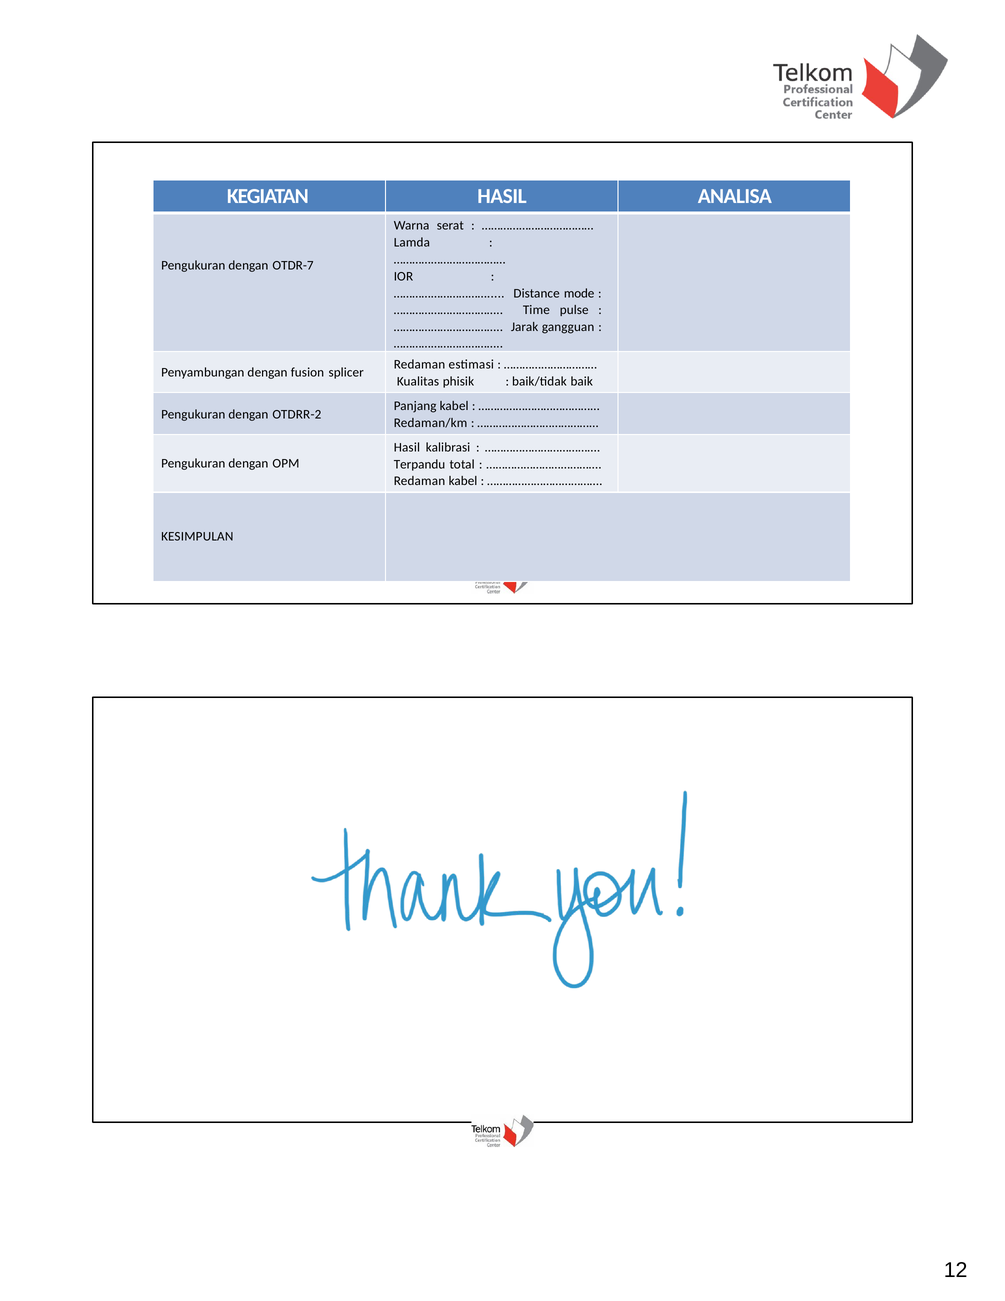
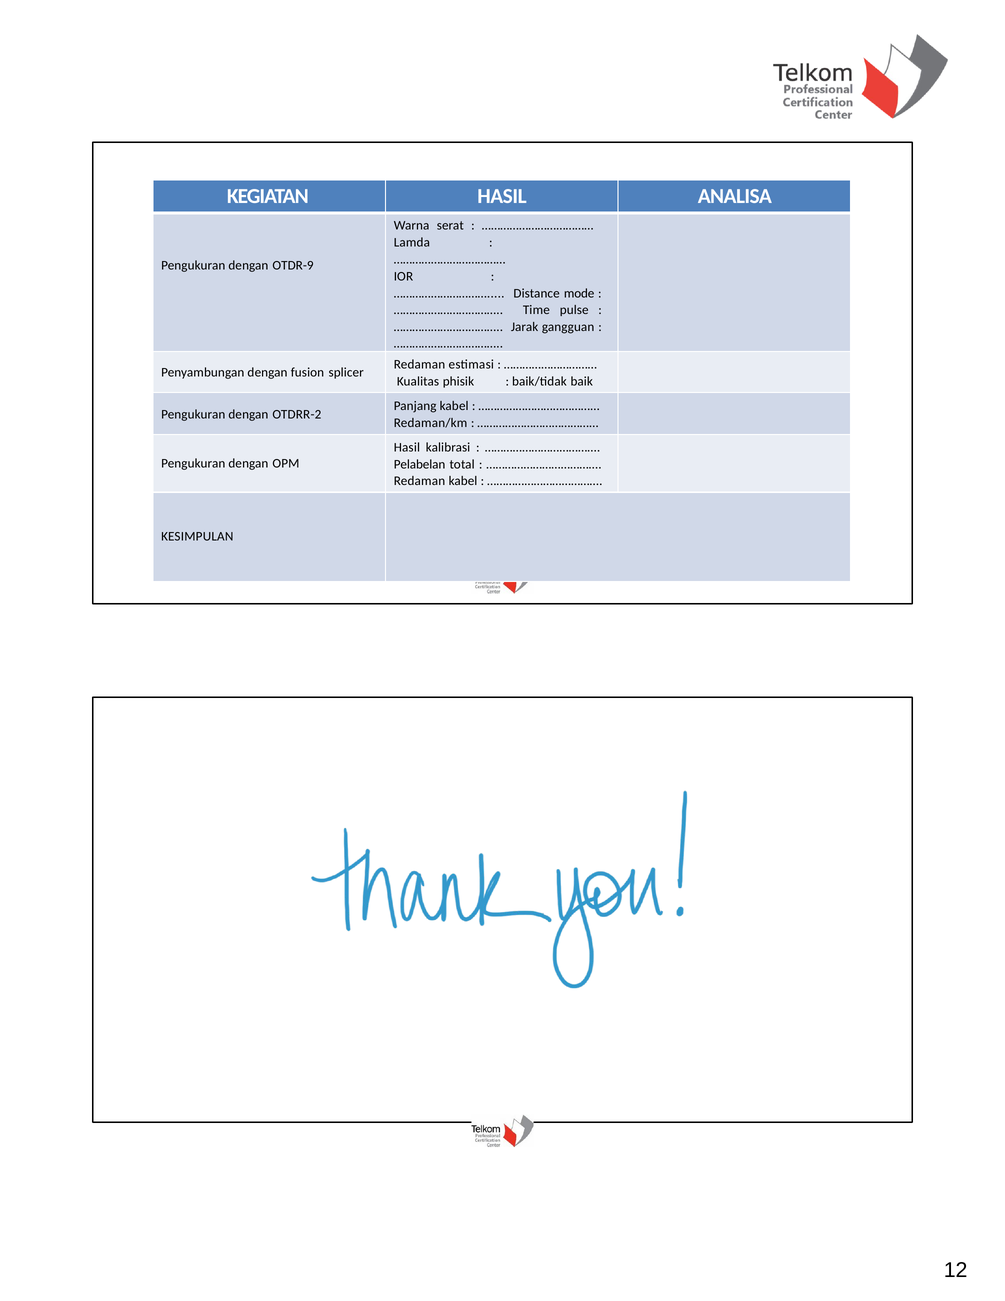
OTDR-7: OTDR-7 -> OTDR-9 (293, 265)
Terpandu: Terpandu -> Pelabelan (420, 464)
